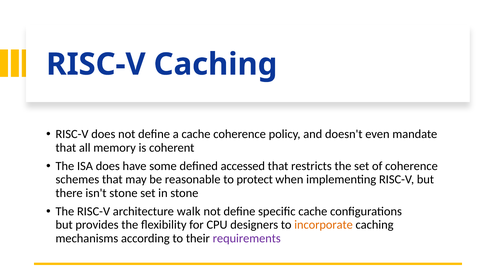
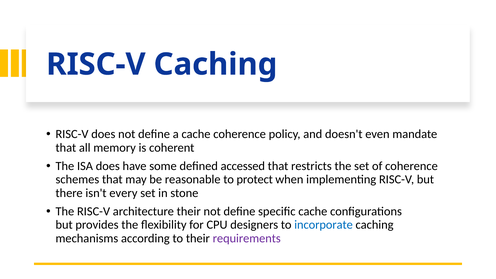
isn't stone: stone -> every (123, 193)
architecture walk: walk -> their (189, 211)
incorporate colour: orange -> blue (324, 225)
